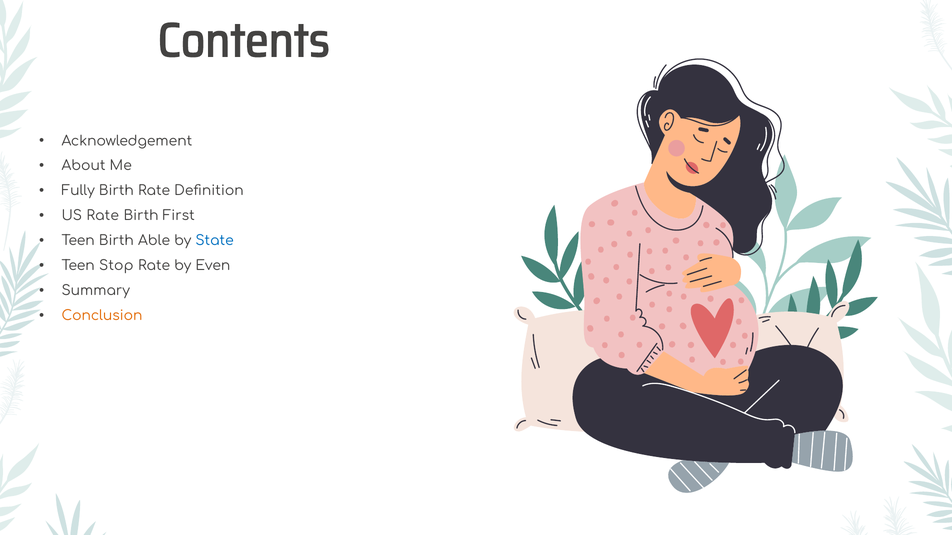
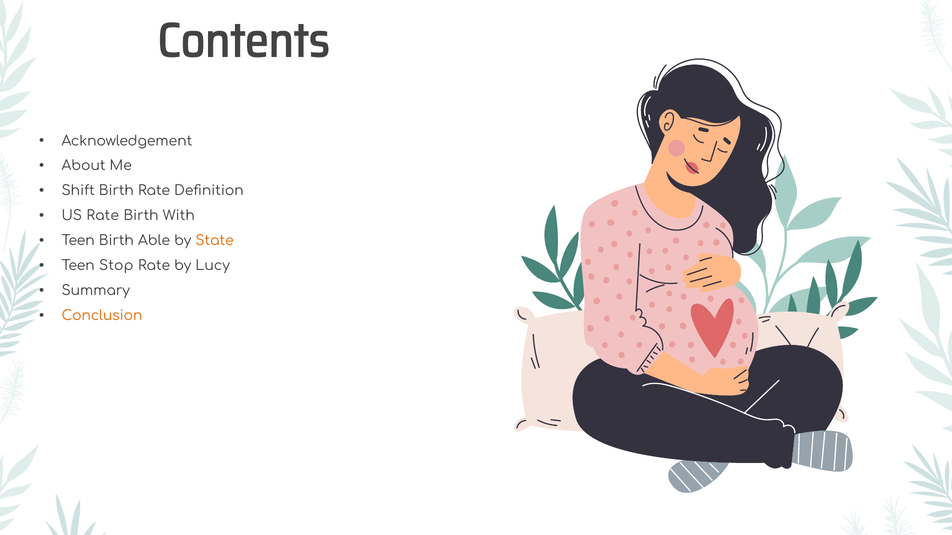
Fully: Fully -> Shift (78, 191)
First: First -> With (179, 216)
State colour: blue -> orange (215, 241)
Even: Even -> Lucy (213, 266)
